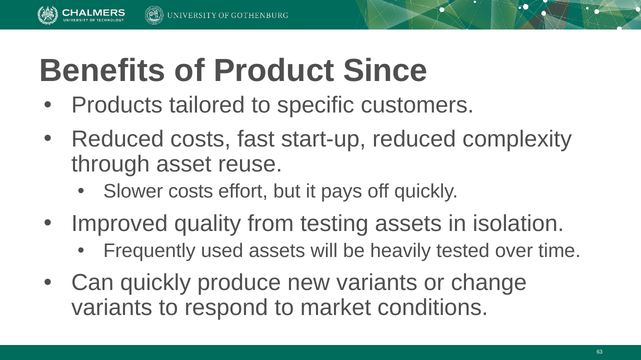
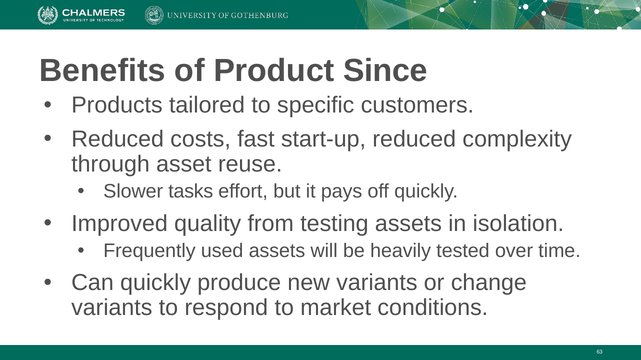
Slower costs: costs -> tasks (191, 192)
